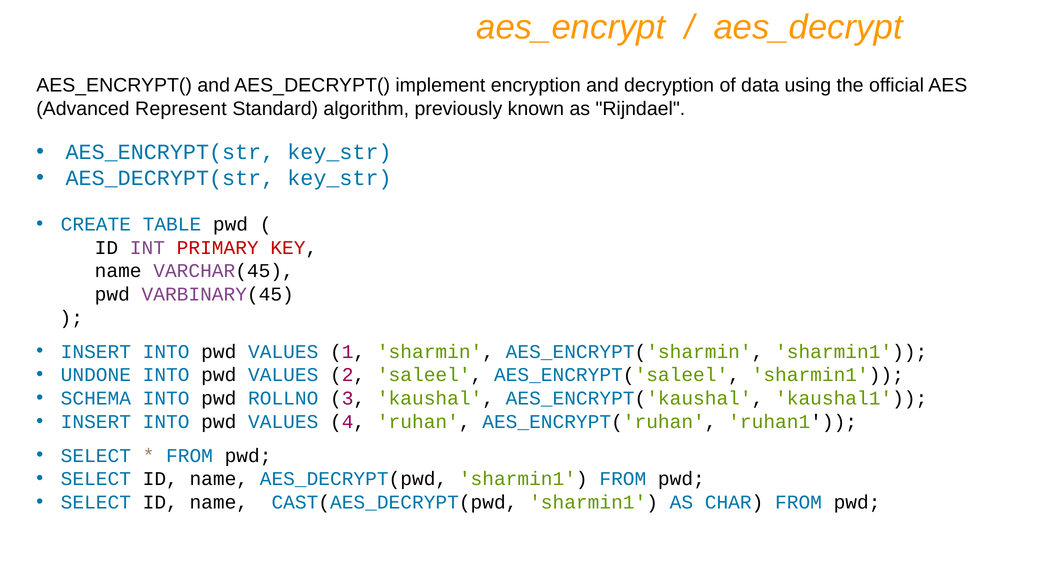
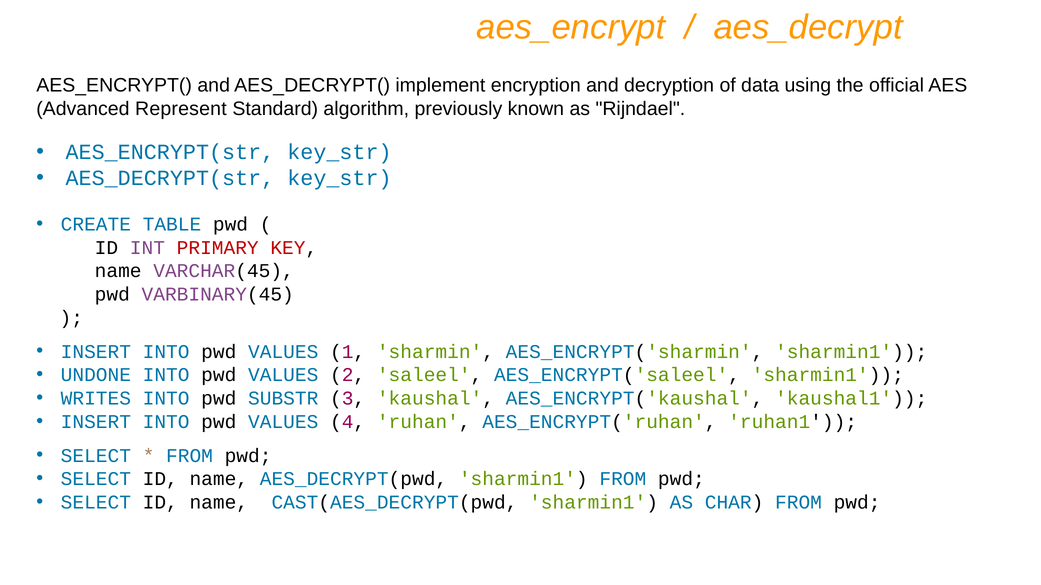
SCHEMA: SCHEMA -> WRITES (96, 399)
ROLLNO: ROLLNO -> SUBSTR (283, 399)
